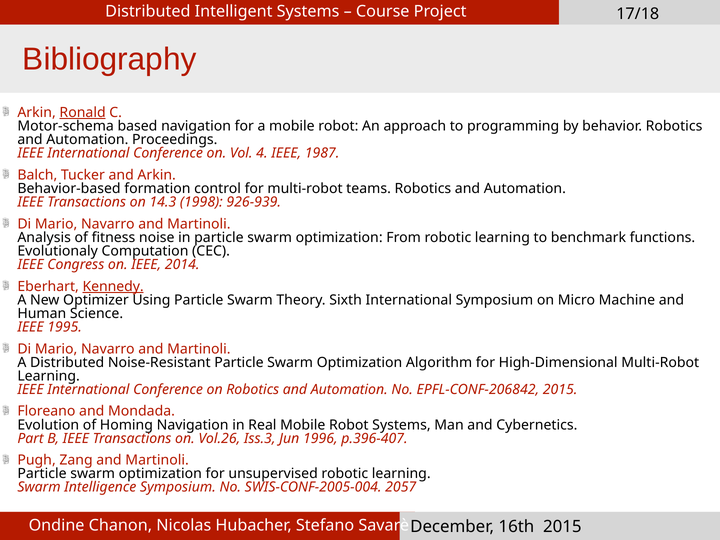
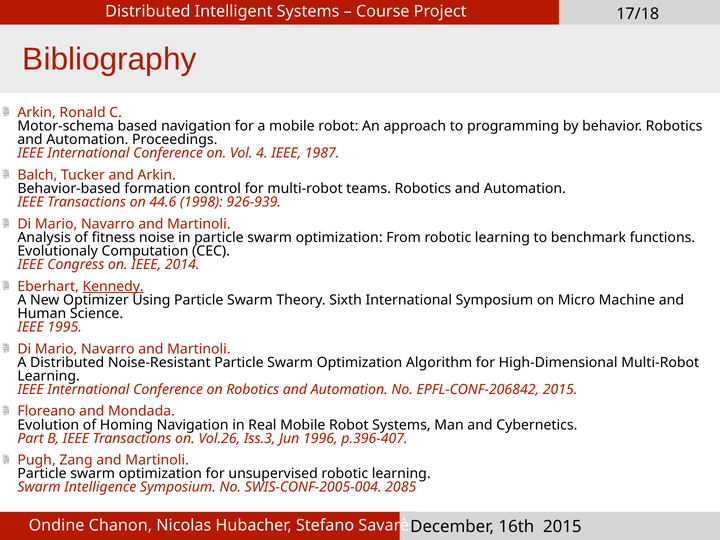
Ronald underline: present -> none (83, 112)
14.3: 14.3 -> 44.6 (163, 202)
2057: 2057 -> 2085 (401, 487)
